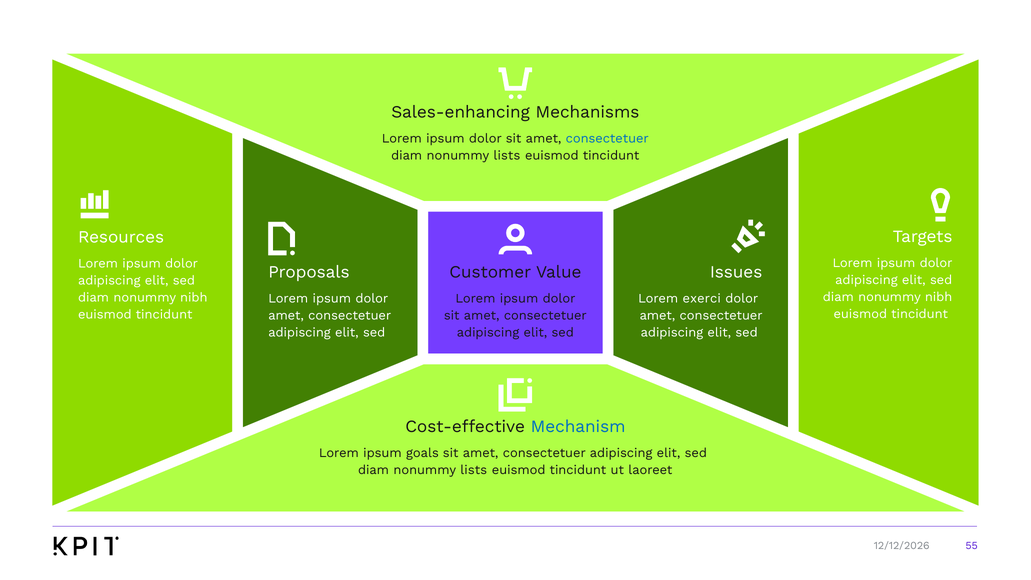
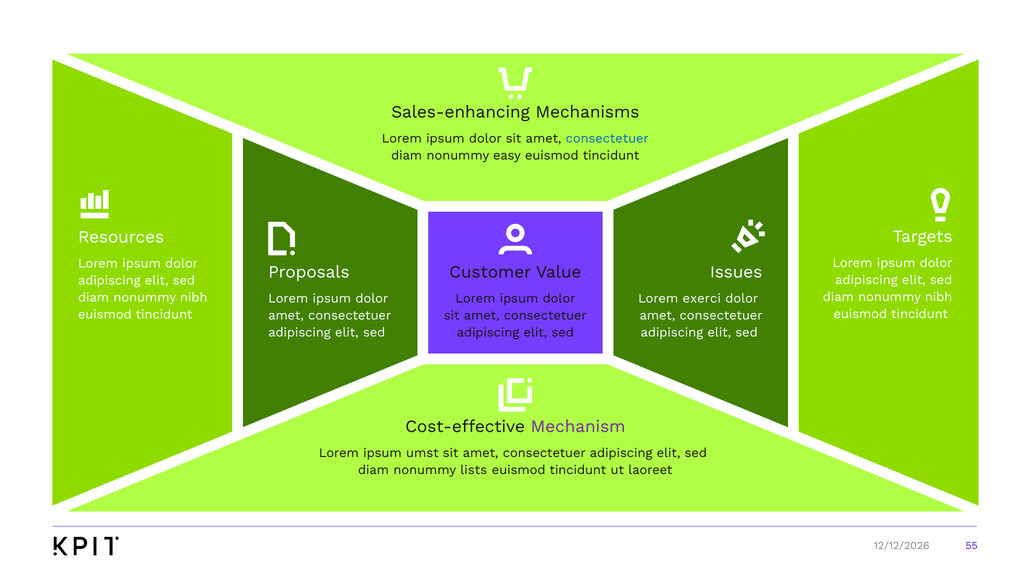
lists: lists -> easy (507, 156)
Mechanism colour: blue -> purple (578, 427)
goals: goals -> umst (422, 453)
